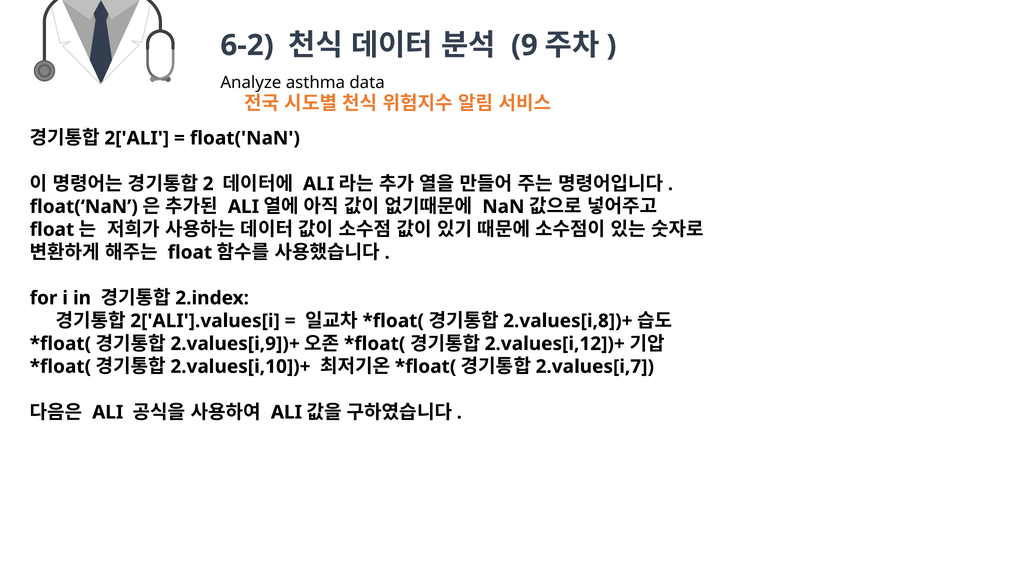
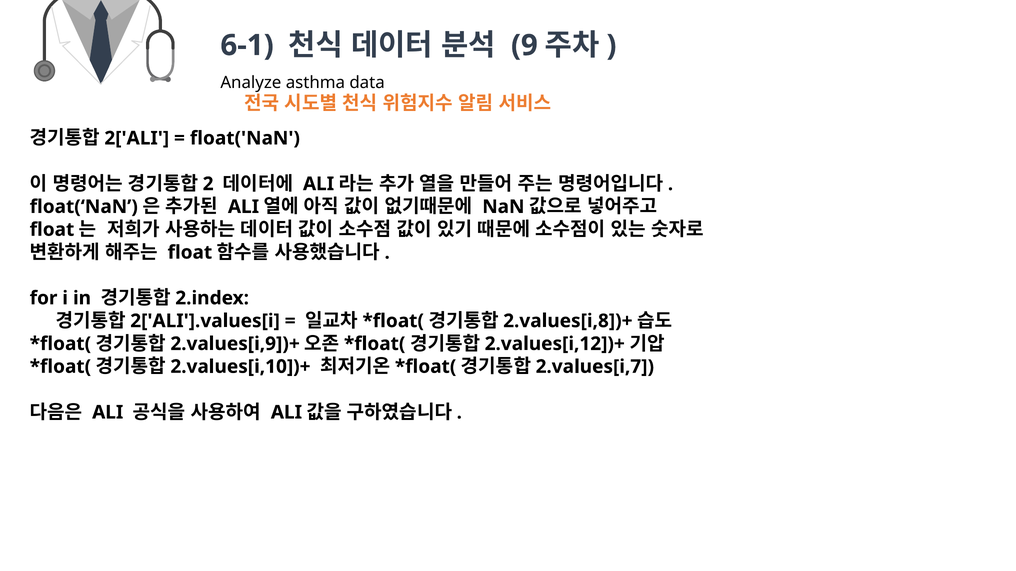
6-2: 6-2 -> 6-1 (247, 45)
